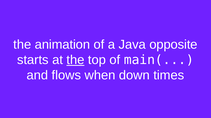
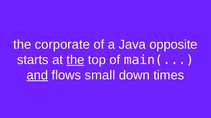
animation: animation -> corporate (62, 45)
and underline: none -> present (37, 76)
when: when -> small (100, 76)
